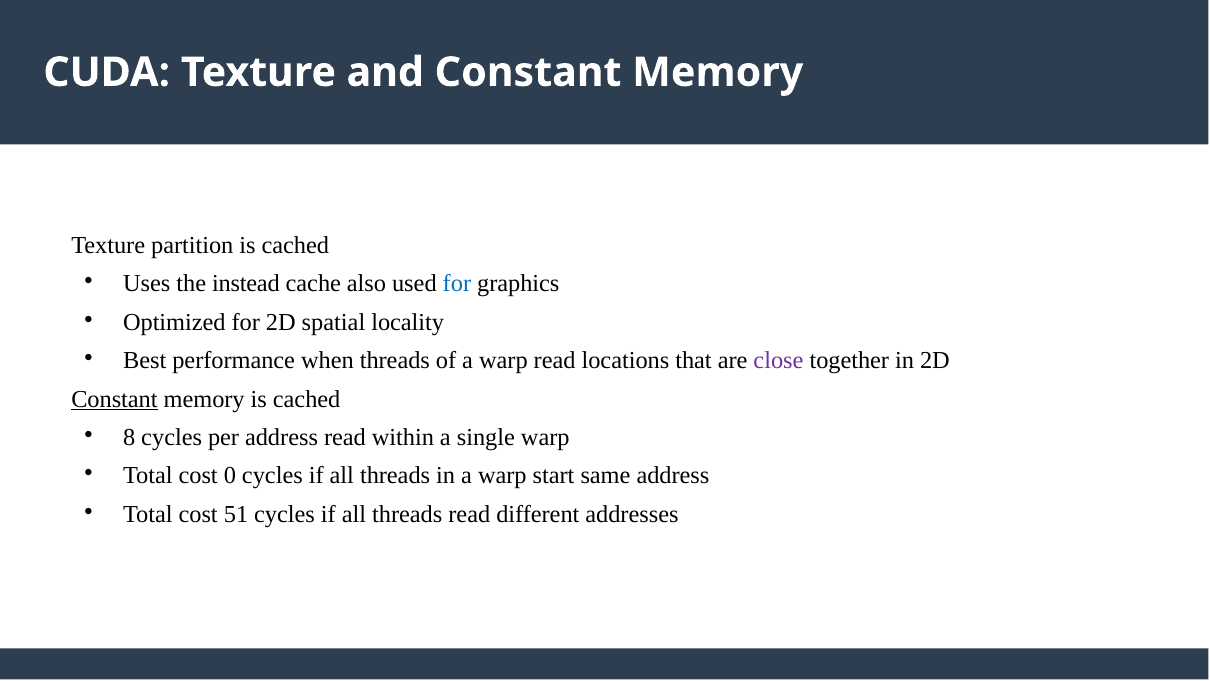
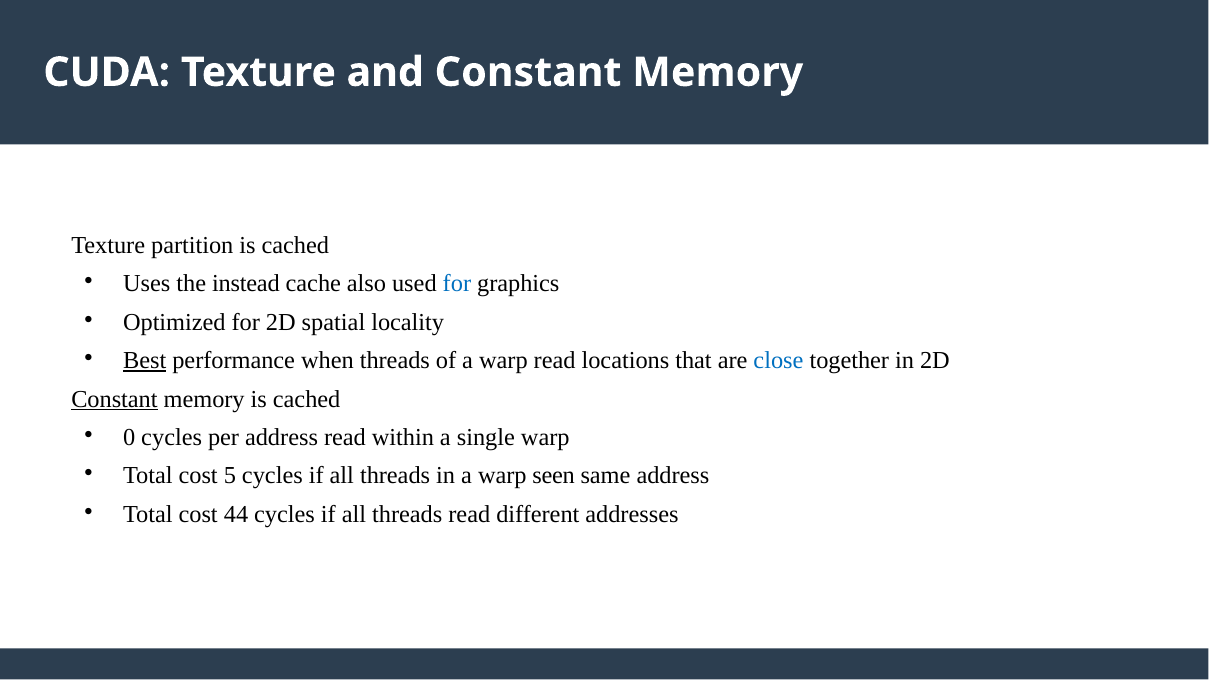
Best underline: none -> present (145, 360)
close colour: purple -> blue (778, 360)
8: 8 -> 0 (129, 437)
0: 0 -> 5 (230, 476)
start: start -> seen (554, 476)
51: 51 -> 44 (236, 514)
